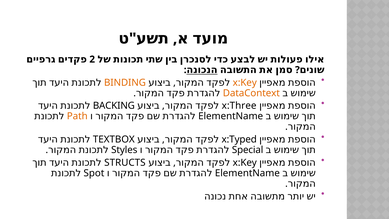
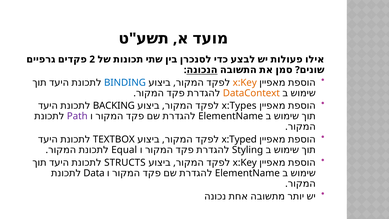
BINDING colour: orange -> blue (125, 82)
x:Three: x:Three -> x:Types (239, 106)
Path colour: orange -> purple (77, 116)
Styles: Styles -> Equal (124, 150)
Special: Special -> Styling (248, 150)
Spot: Spot -> Data (94, 173)
